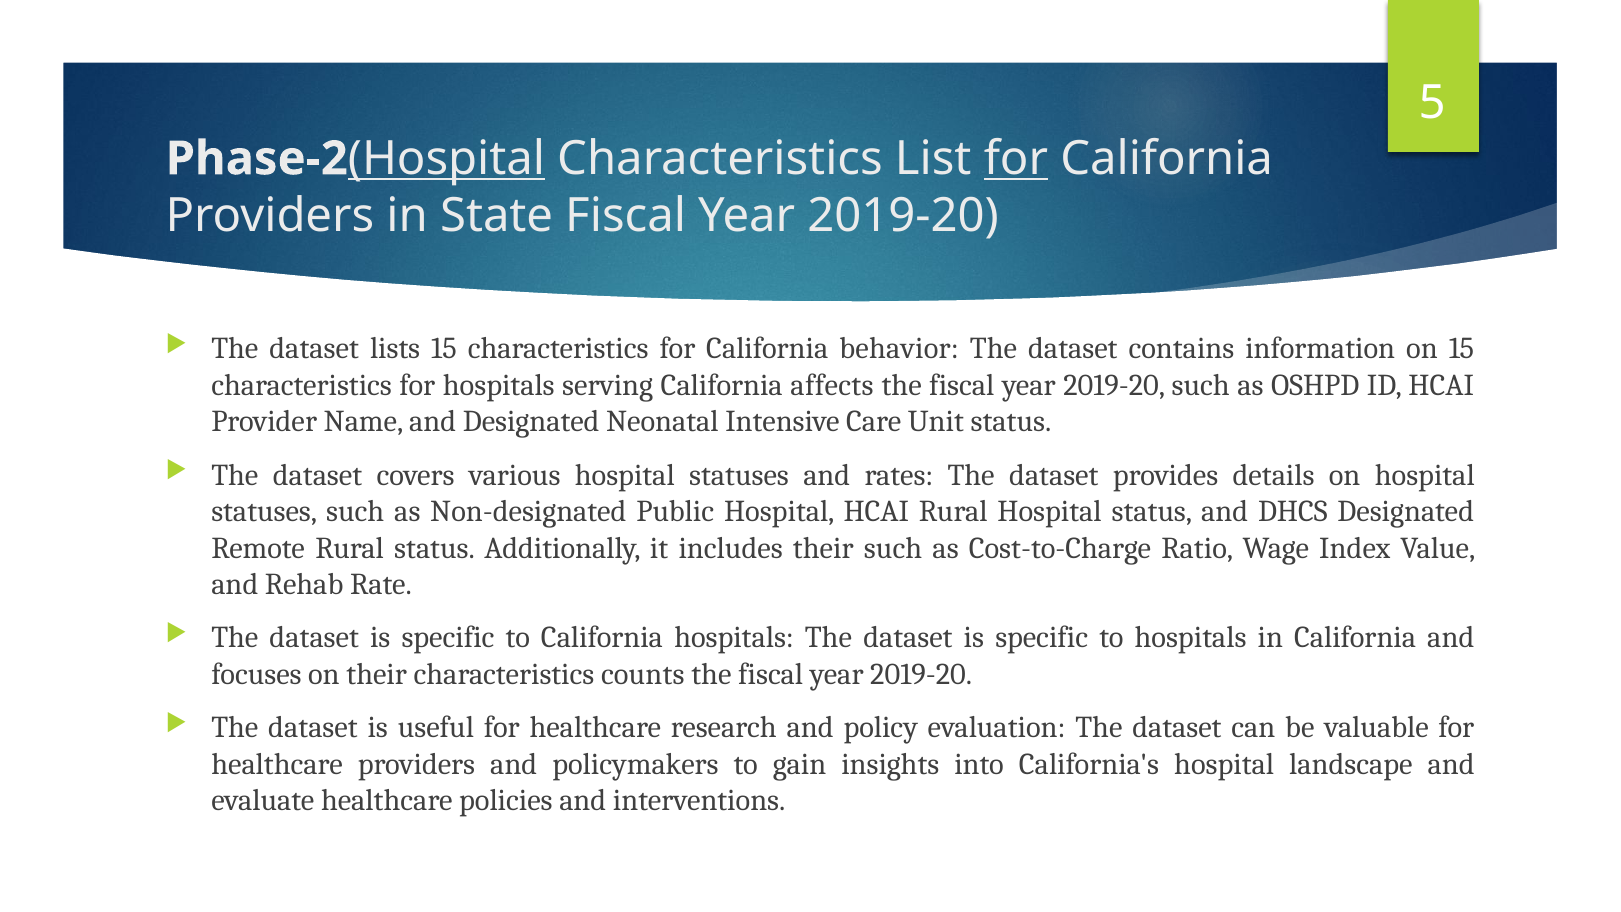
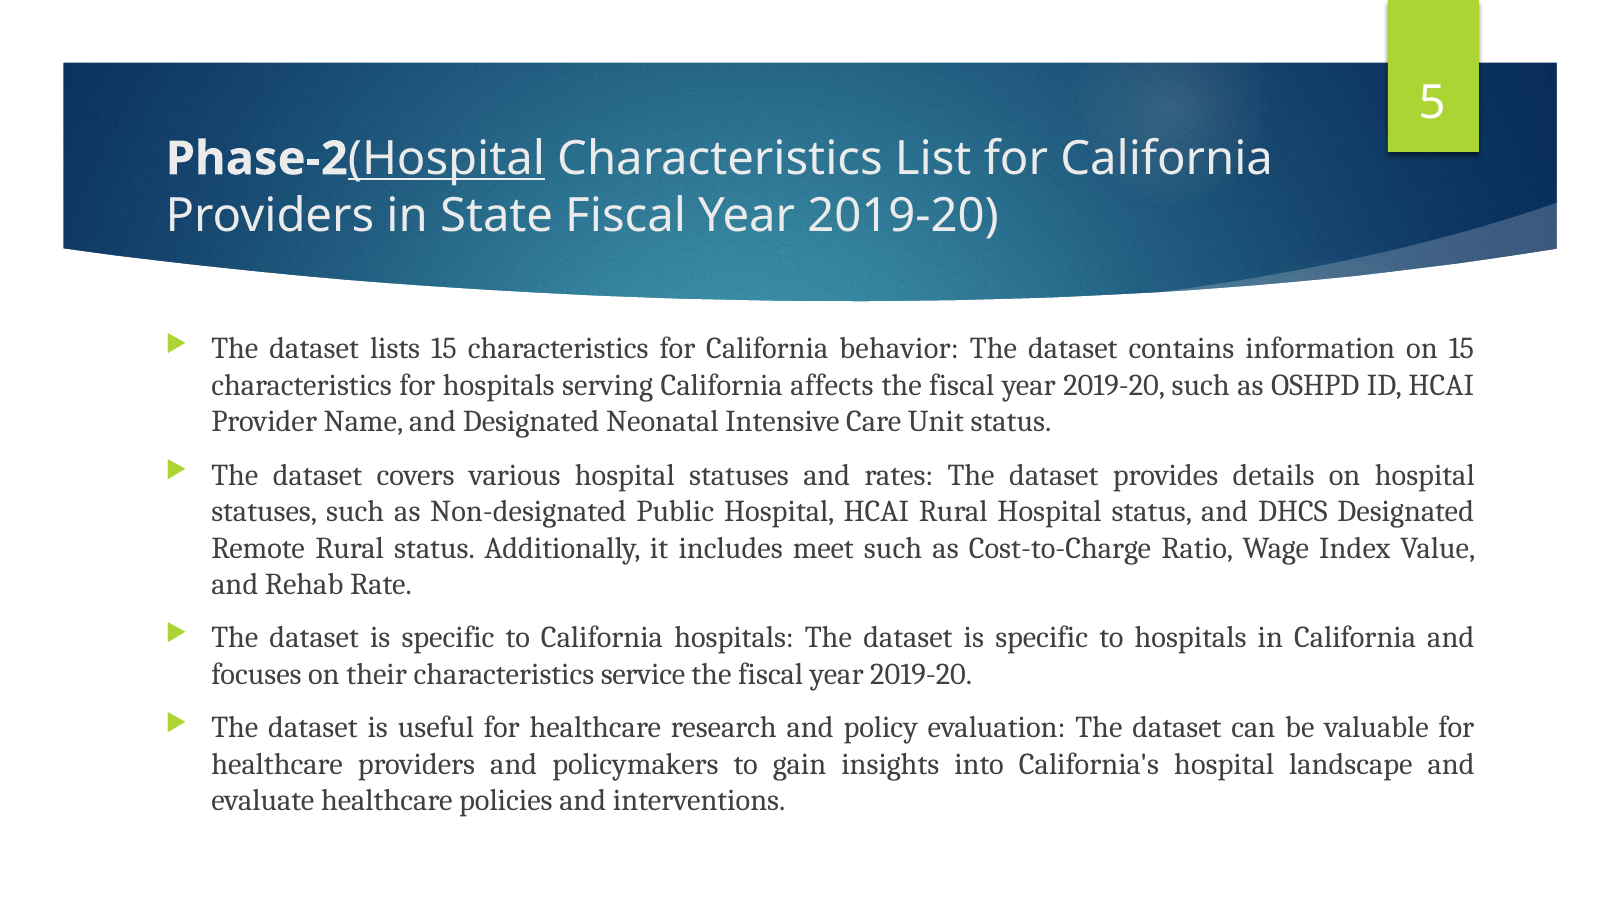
for underline: present -> none (1016, 159)
includes their: their -> meet (823, 548)
counts: counts -> service (643, 674)
